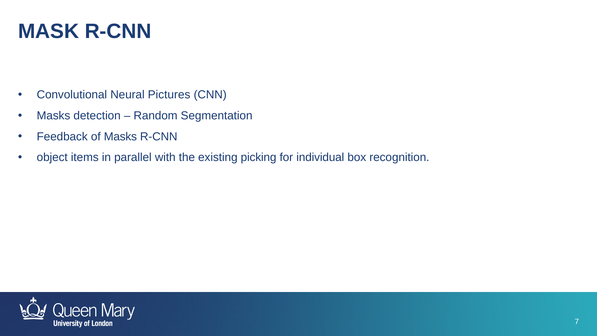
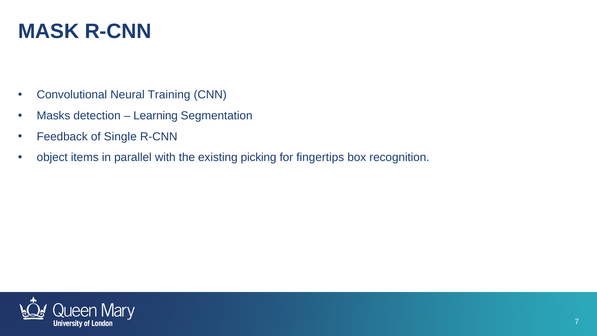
Pictures: Pictures -> Training (169, 95)
Random: Random -> Learning (156, 116)
of Masks: Masks -> Single (120, 136)
individual: individual -> fingertips (320, 157)
